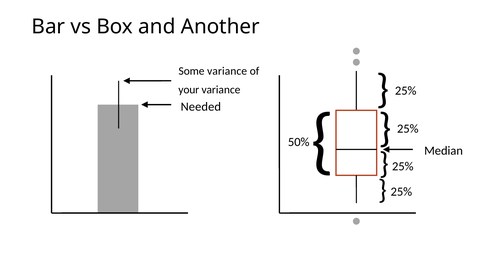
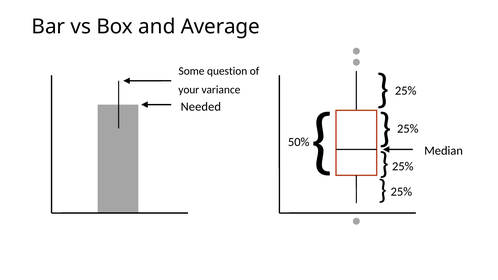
Another: Another -> Average (220, 27)
Some variance: variance -> question (227, 71)
